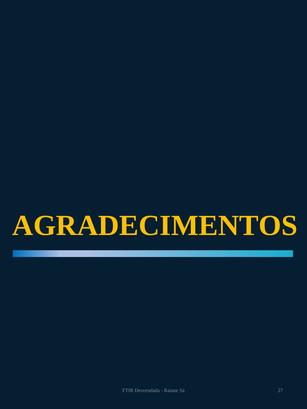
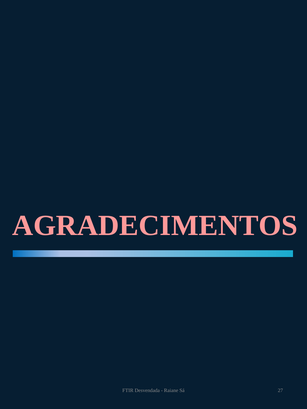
AGRADECIMENTOS colour: yellow -> pink (155, 226)
